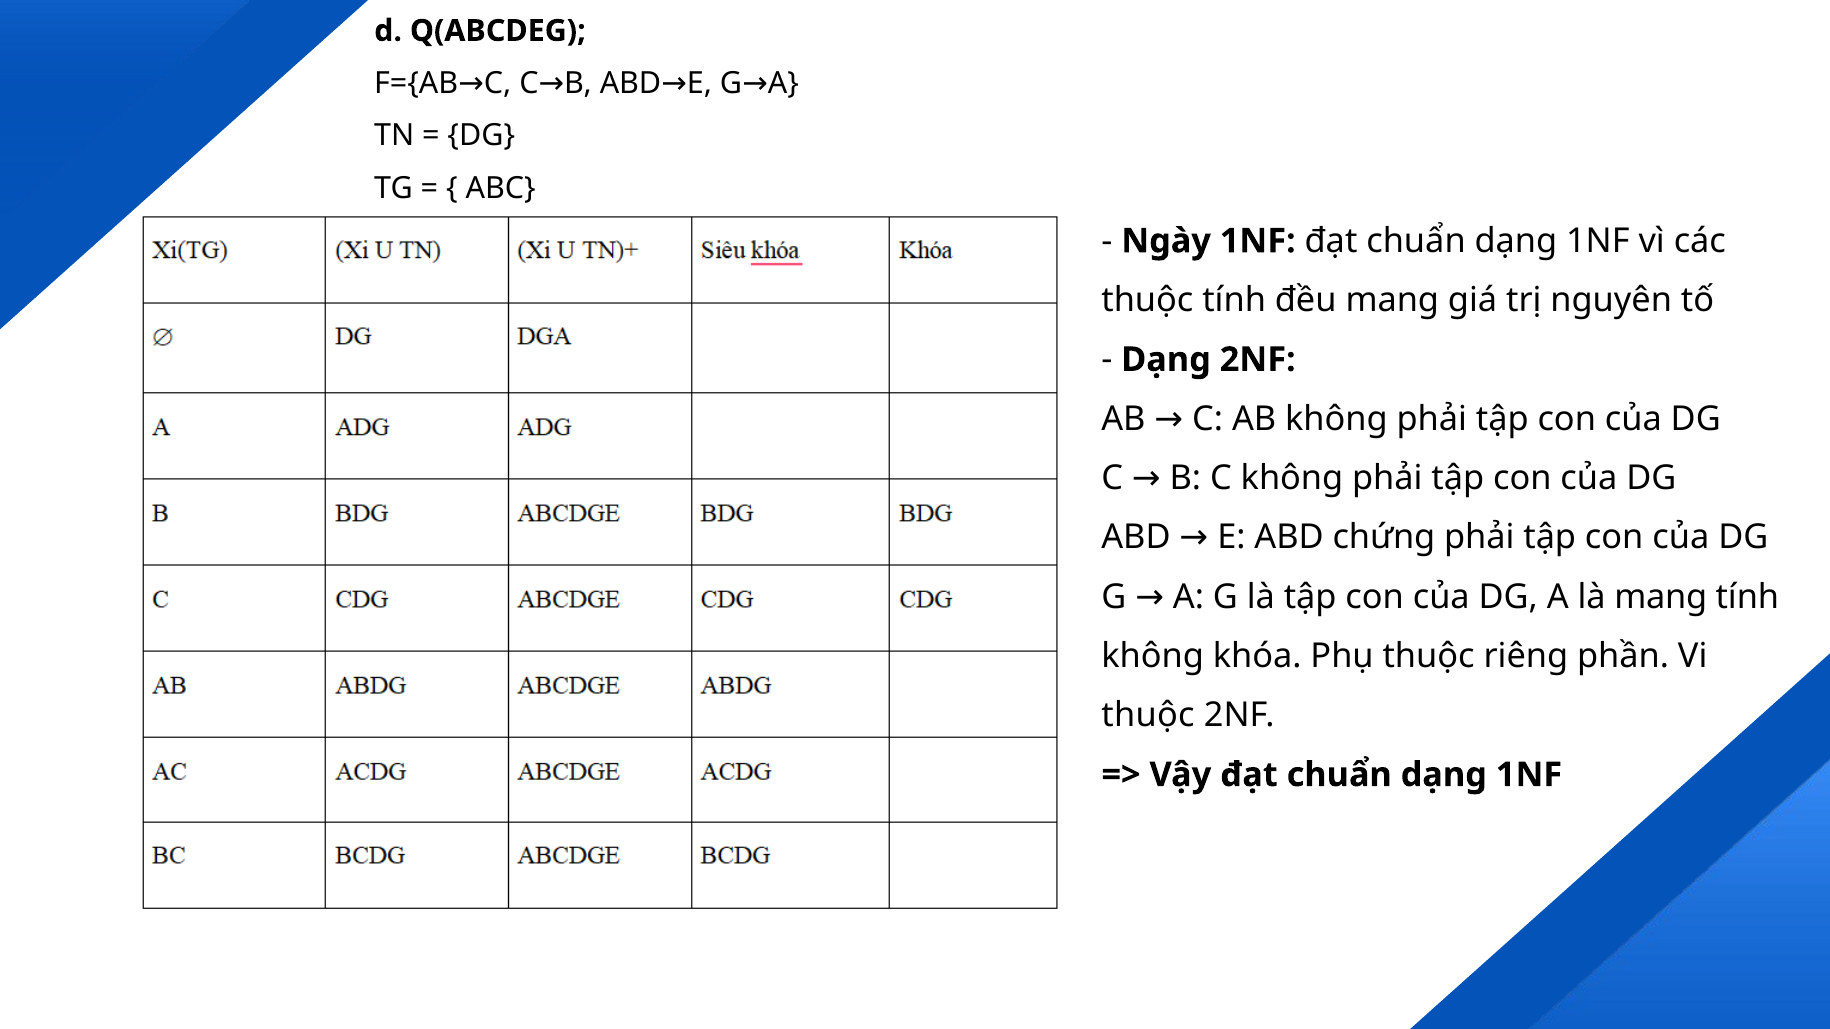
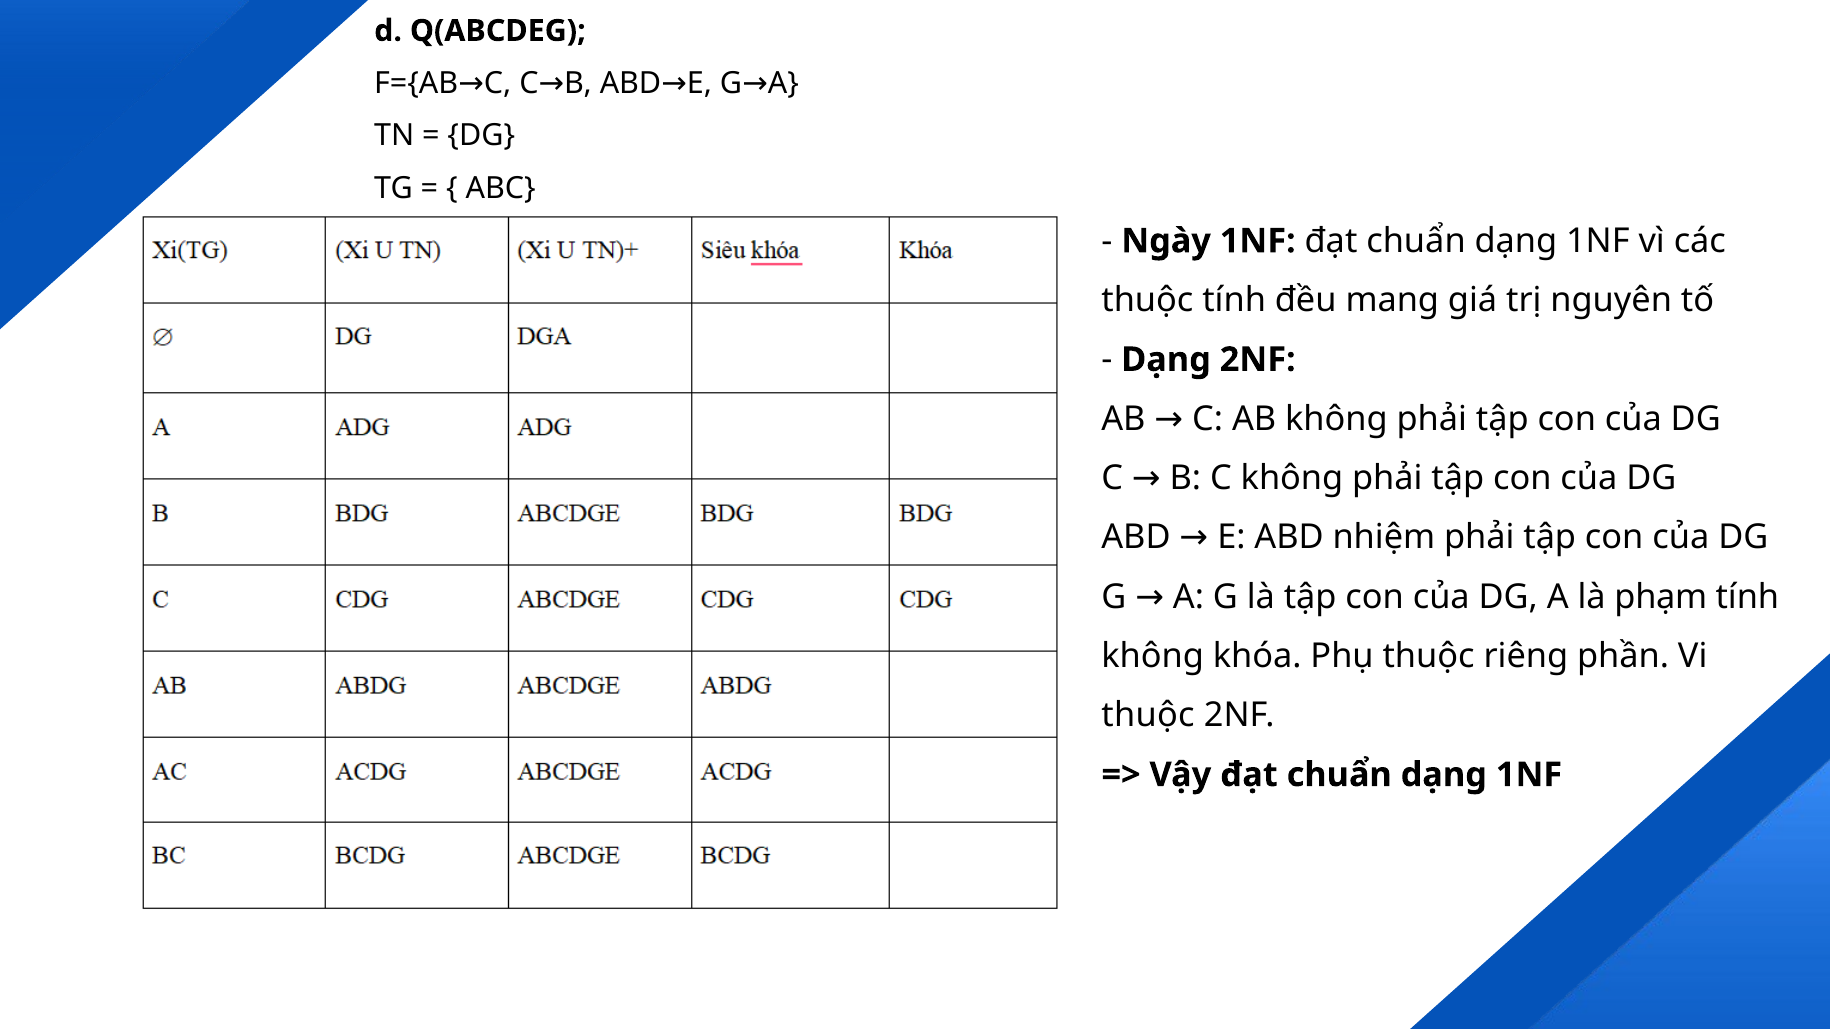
chứng: chứng -> nhiệm (1384, 538)
là mang: mang -> phạm (1661, 597)
